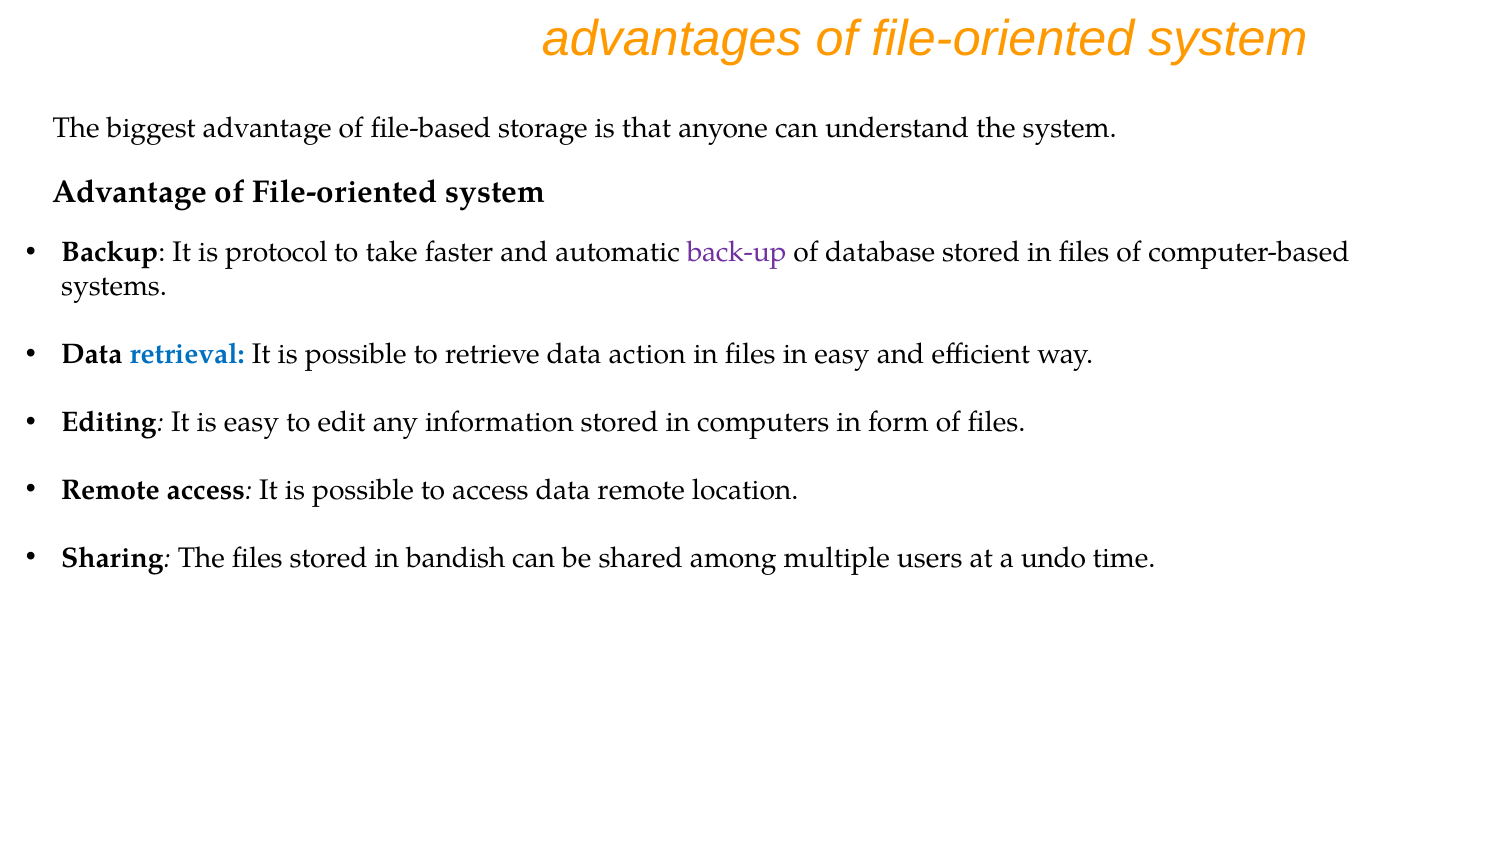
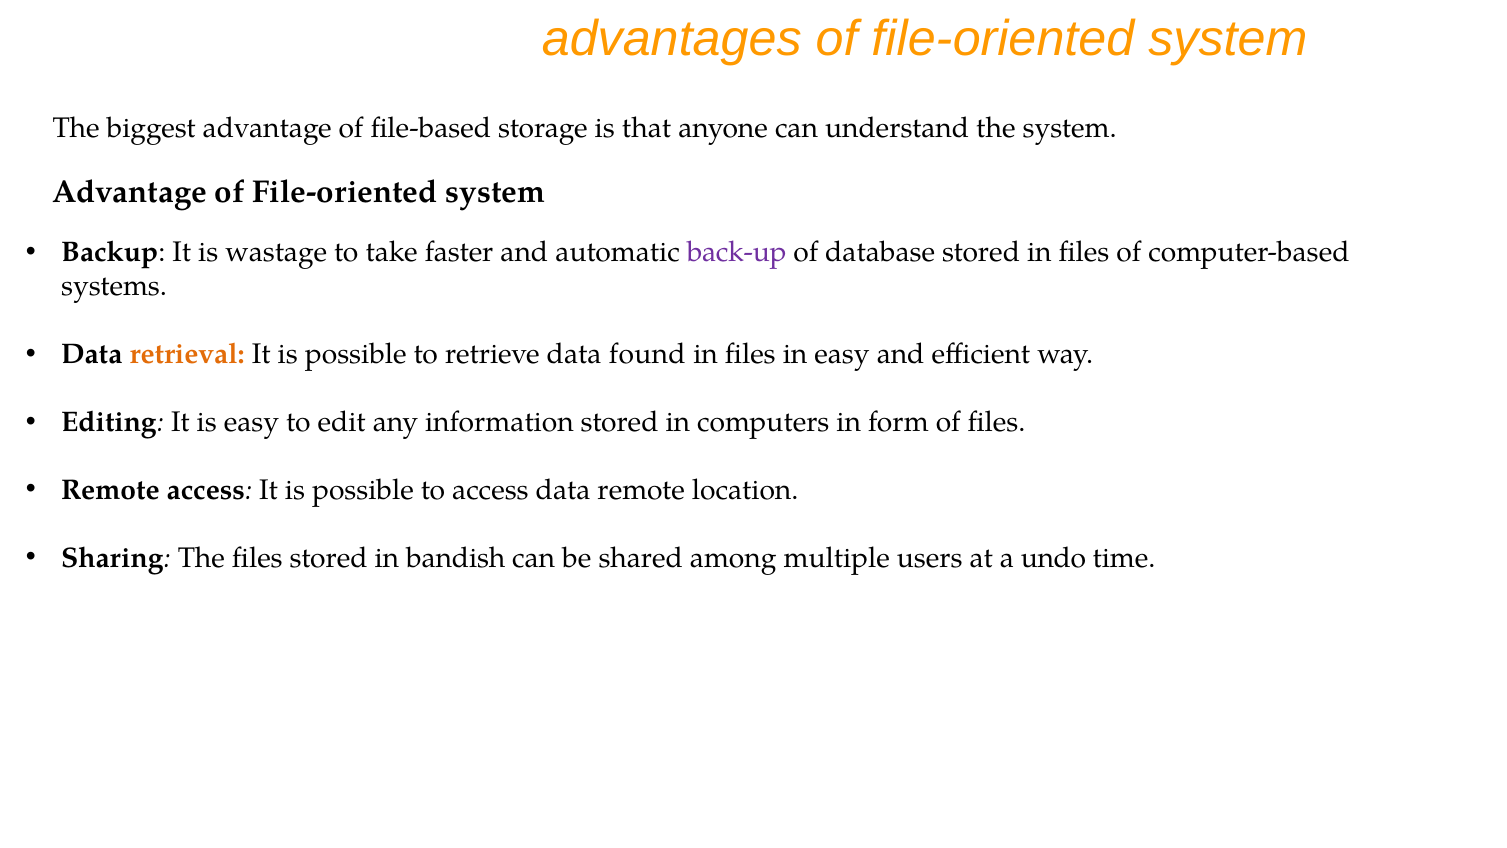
protocol: protocol -> wastage (276, 253)
retrieval colour: blue -> orange (187, 354)
action: action -> found (647, 354)
